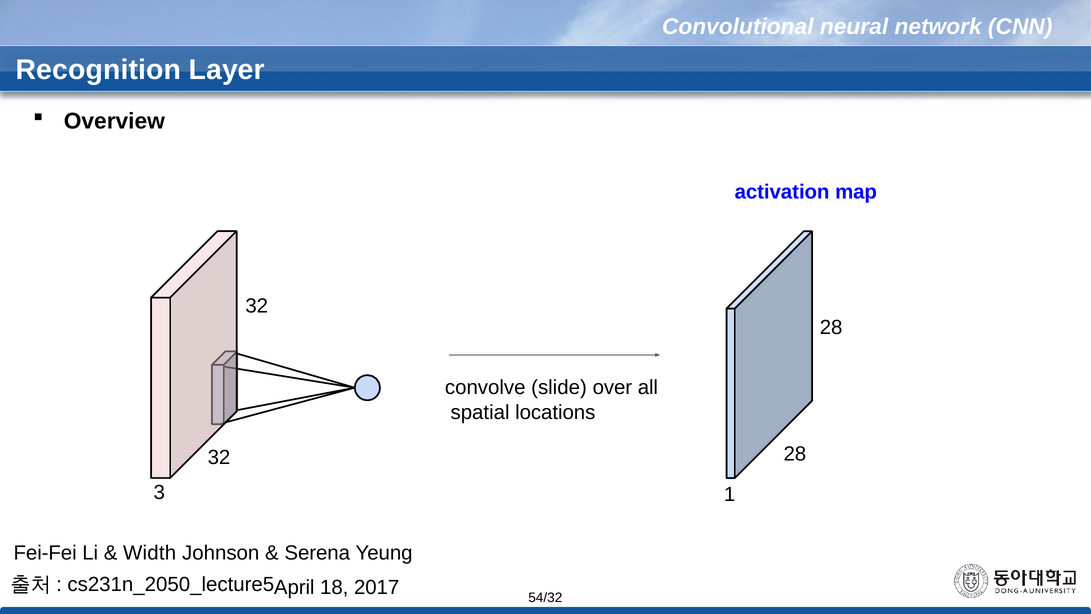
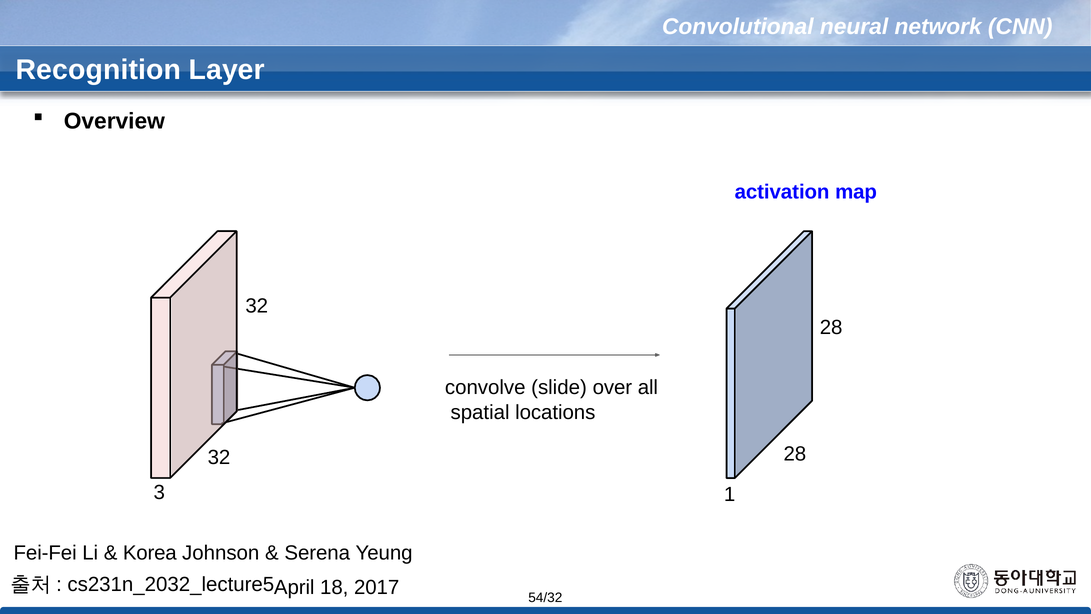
Width: Width -> Korea (150, 553)
cs231n_2050_lecture5: cs231n_2050_lecture5 -> cs231n_2032_lecture5 (171, 584)
